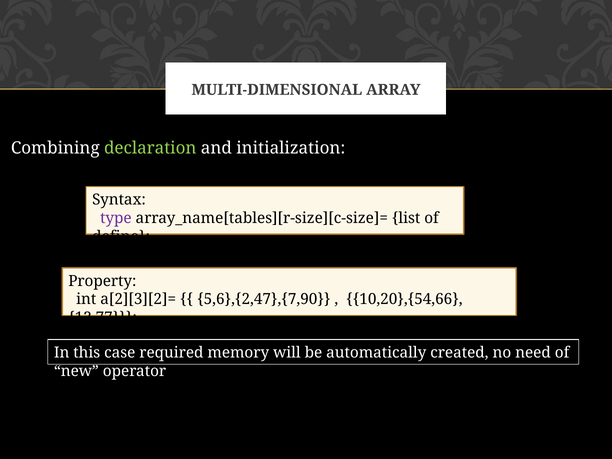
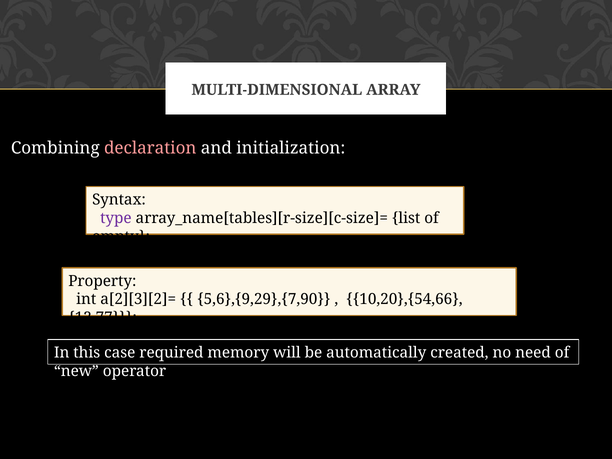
declaration colour: light green -> pink (150, 148)
define: define -> empty (121, 236)
5,6},{2,47},{7,90: 5,6},{2,47},{7,90 -> 5,6},{9,29},{7,90 (264, 299)
